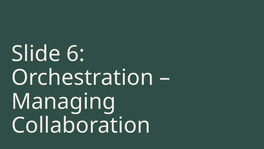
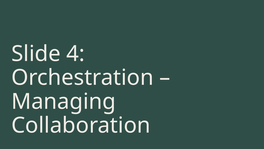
6: 6 -> 4 (76, 54)
